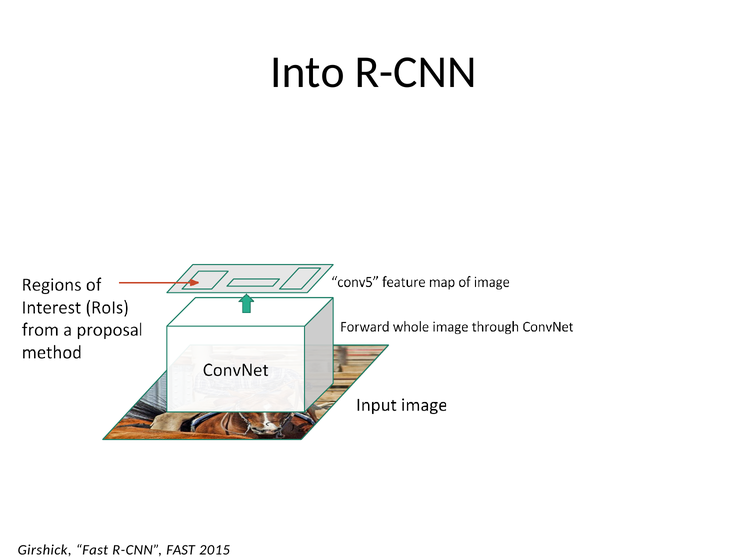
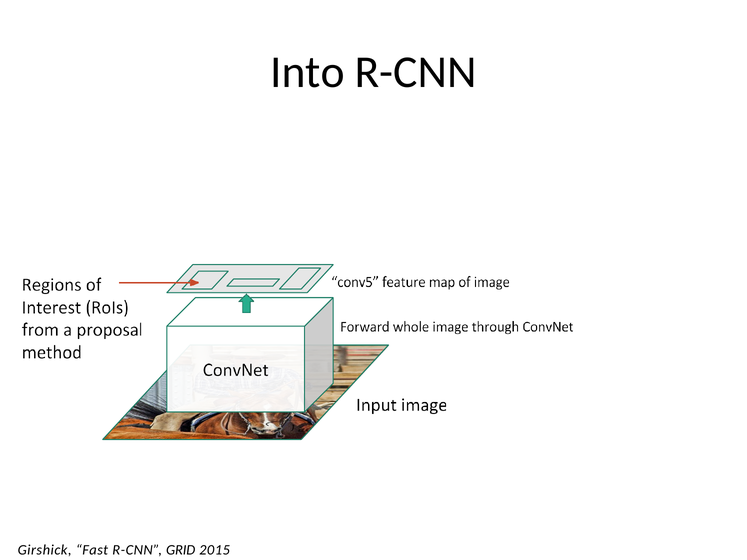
R-CNN FAST: FAST -> GRID (181, 550)
